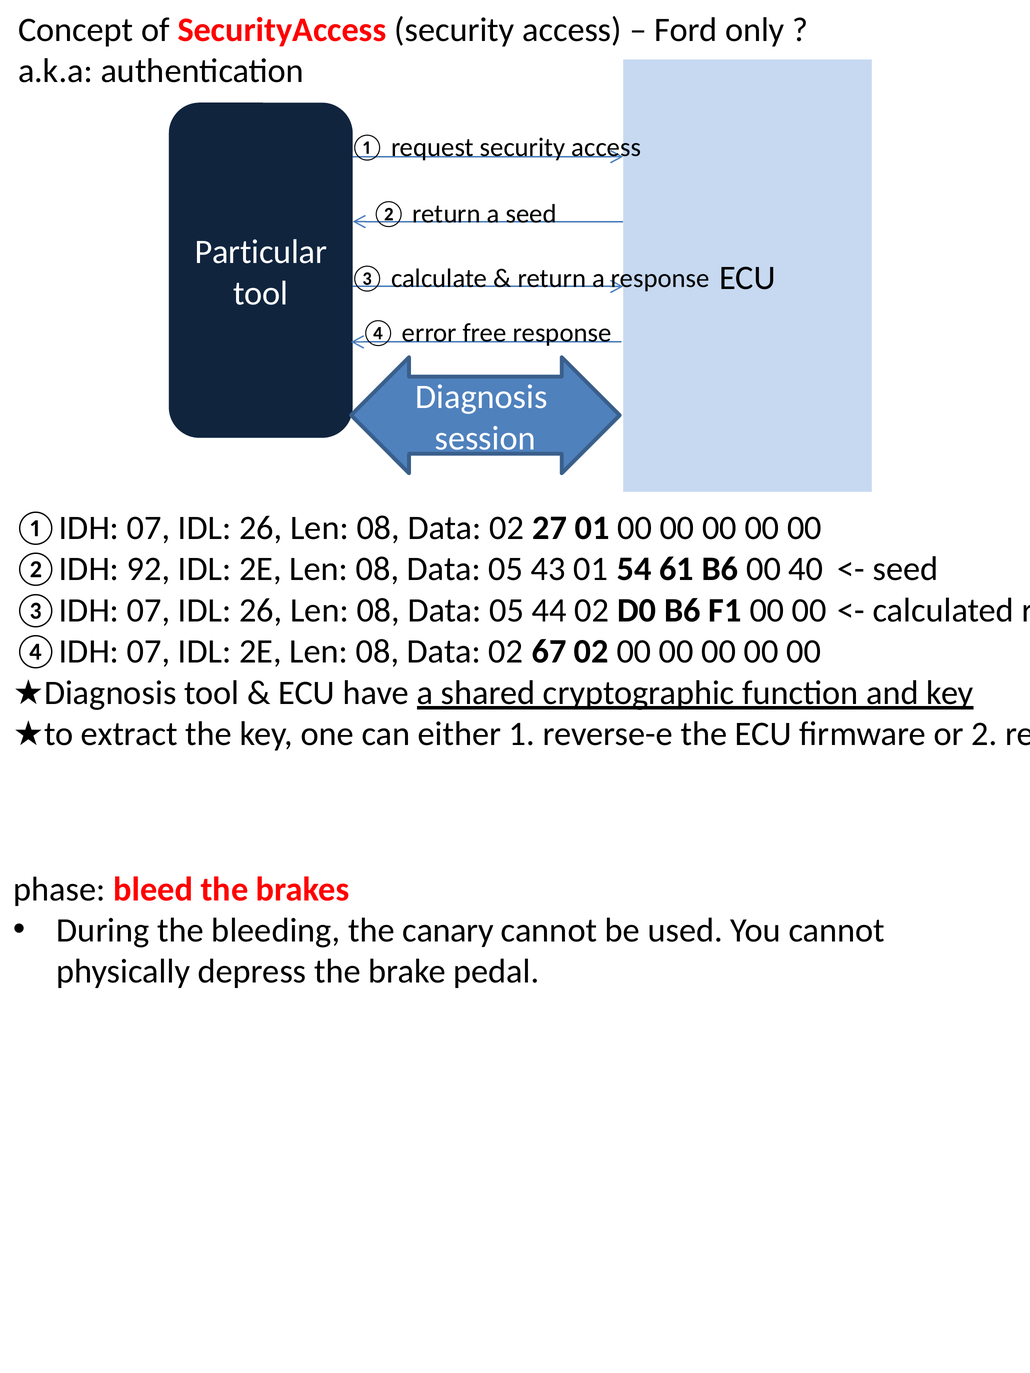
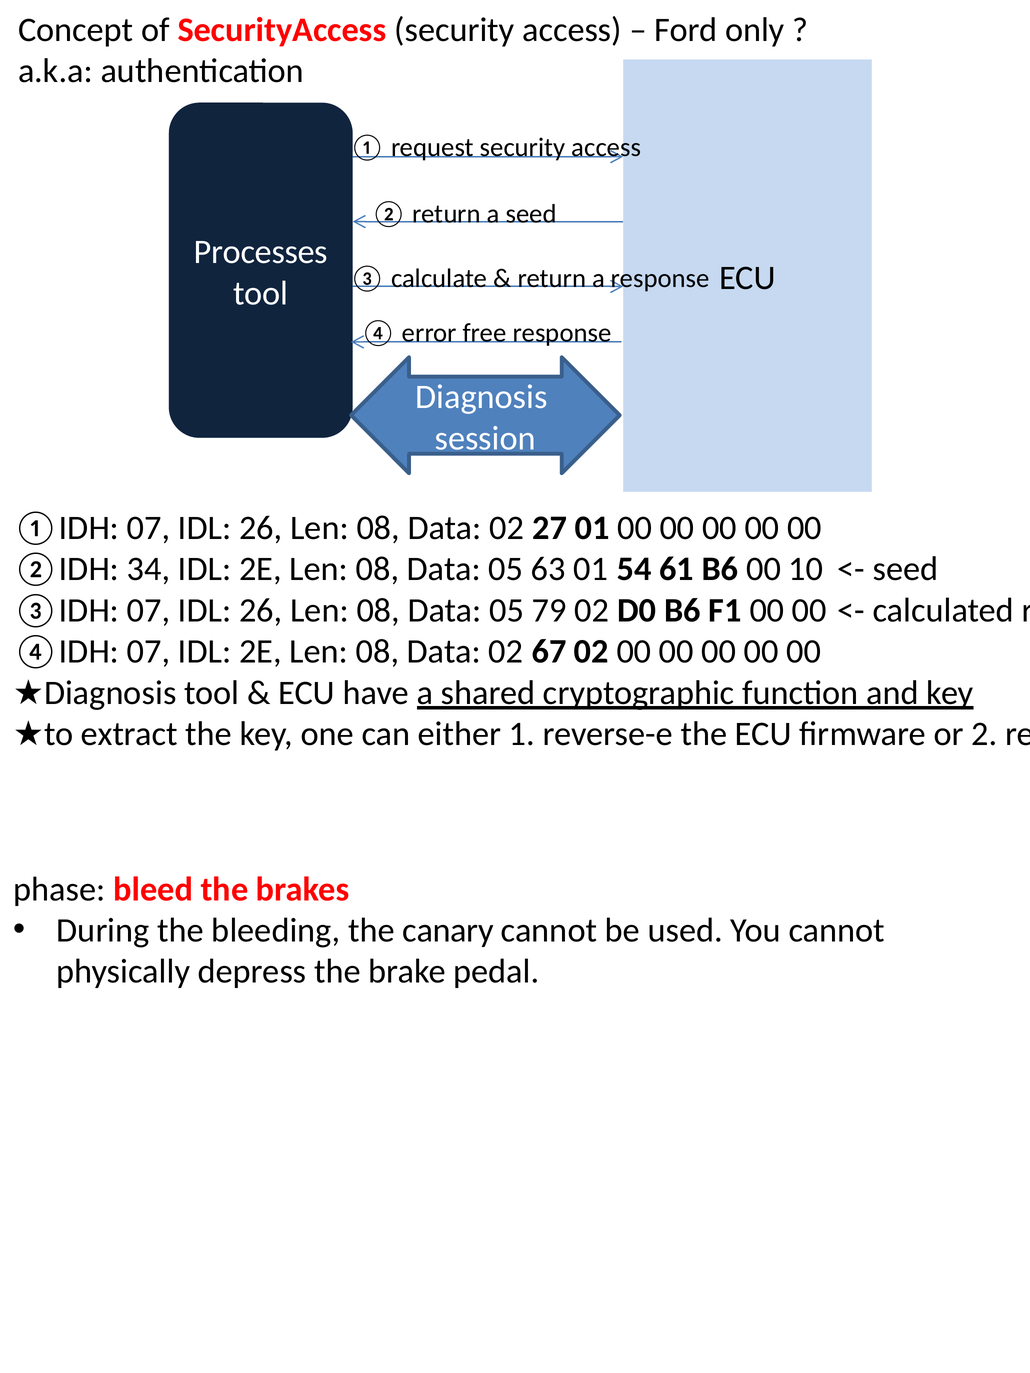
Particular: Particular -> Processes (261, 252)
92: 92 -> 34 (149, 569)
43: 43 -> 63 (548, 569)
40: 40 -> 10 (806, 569)
44: 44 -> 79 (549, 611)
